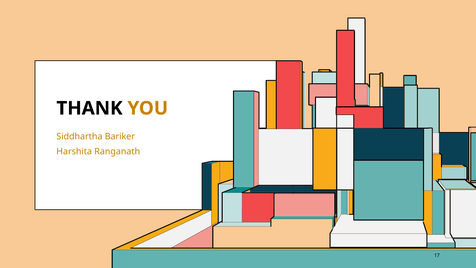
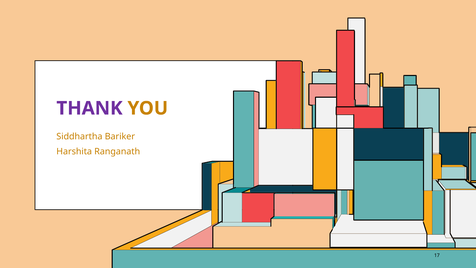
THANK colour: black -> purple (89, 108)
